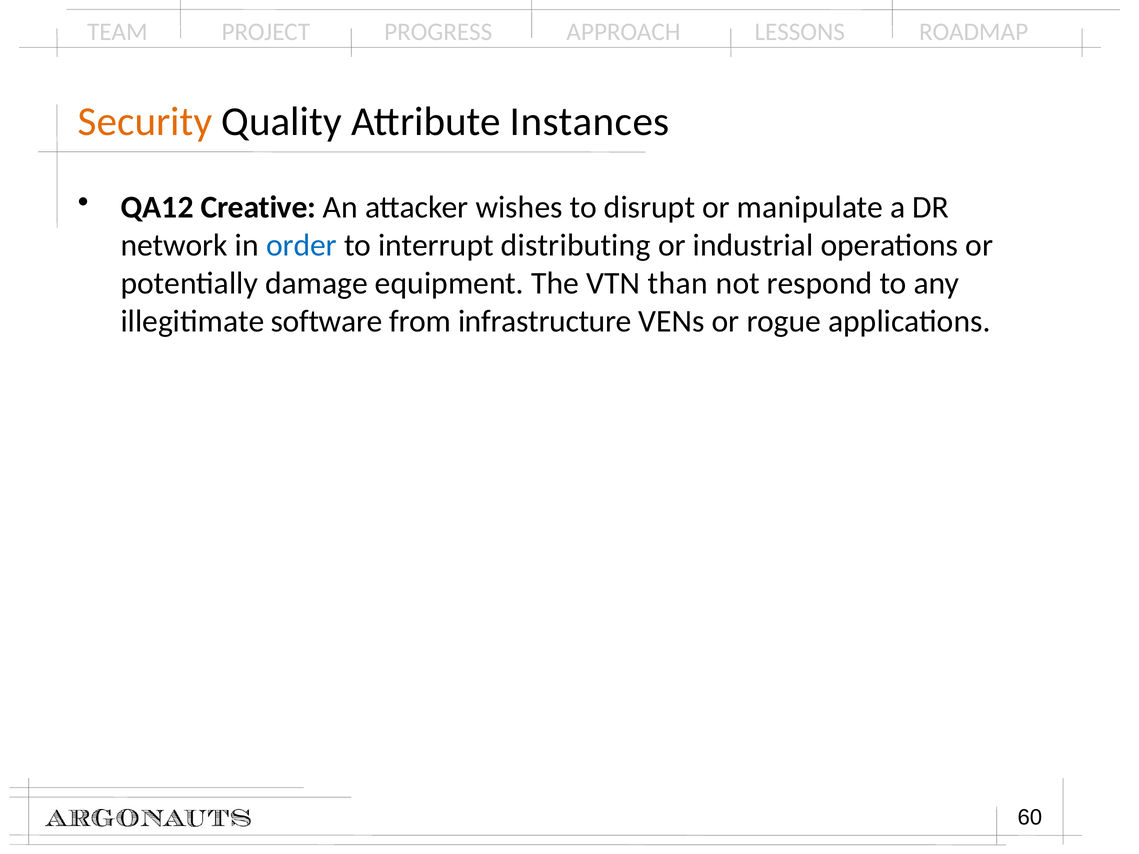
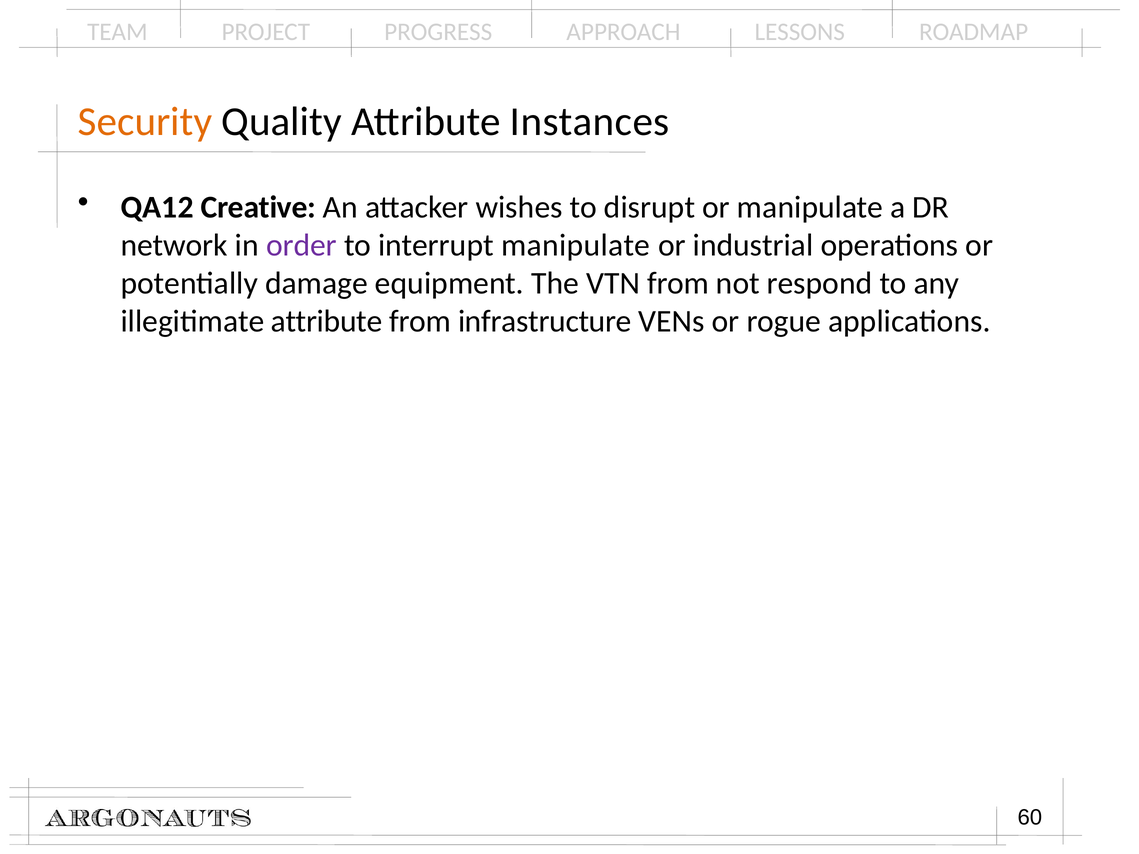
order colour: blue -> purple (301, 245)
interrupt distributing: distributing -> manipulate (576, 245)
VTN than: than -> from (678, 283)
illegitimate software: software -> attribute (327, 321)
